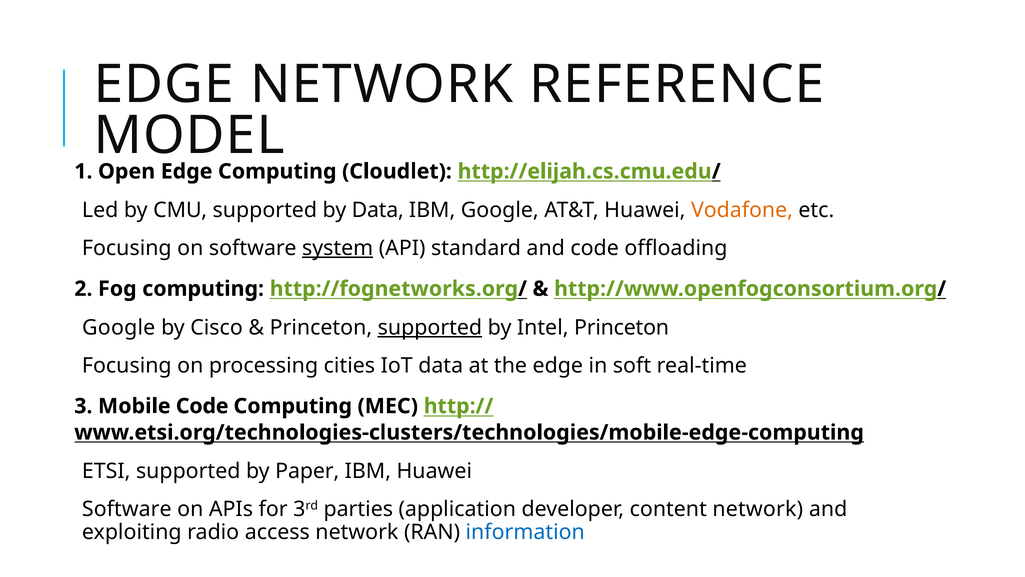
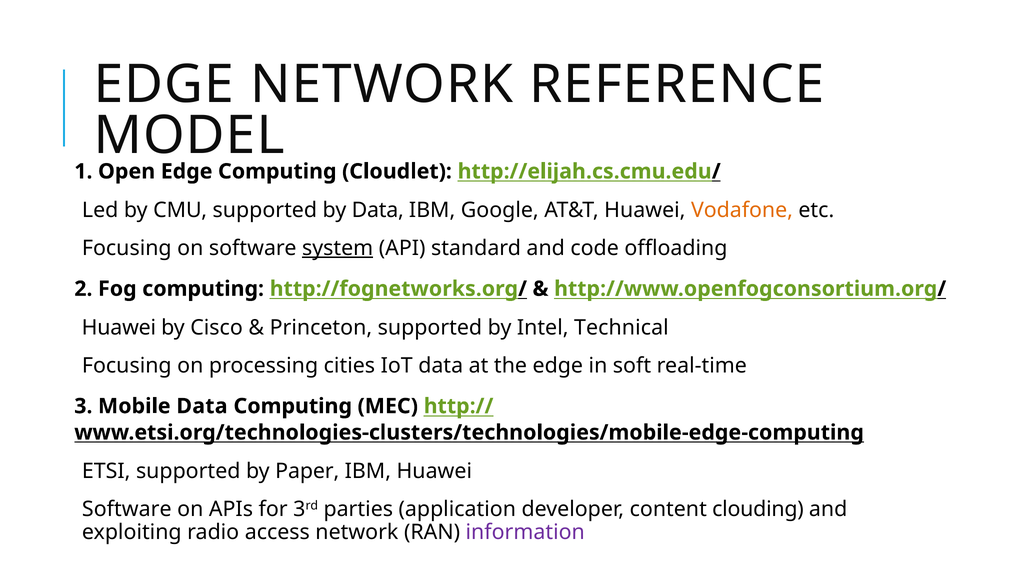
Google: Google -> Huawei (119, 327)
supported underline: present -> none (430, 327)
Intel Princeton: Princeton -> Technical (621, 327)
Mobile Code: Code -> Data (202, 406)
content network: network -> clouding (758, 509)
information colour: blue -> purple (525, 532)
